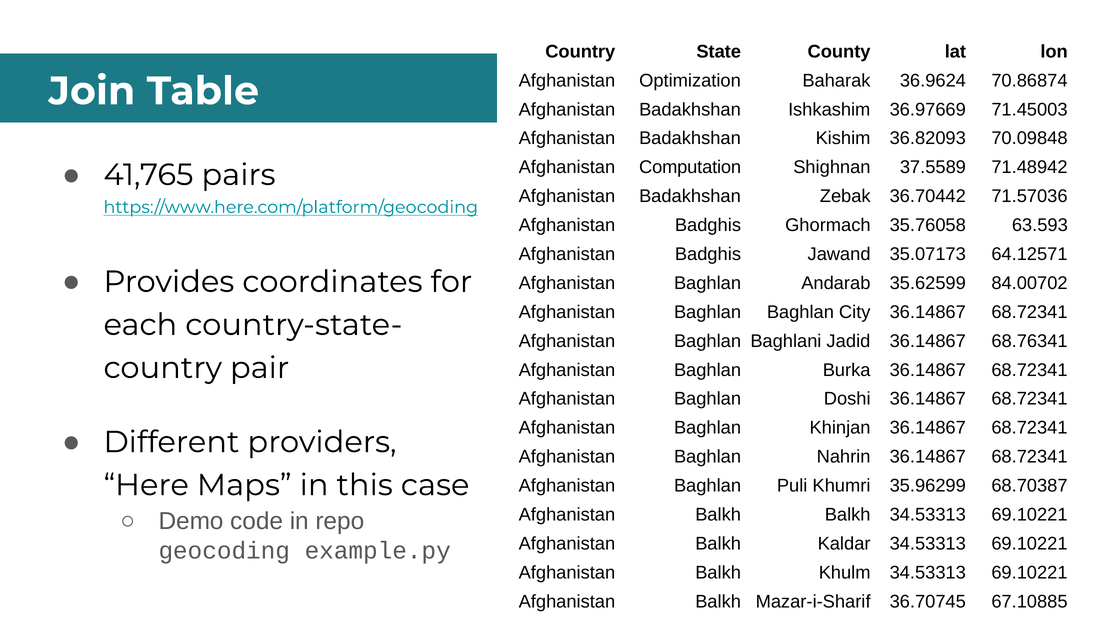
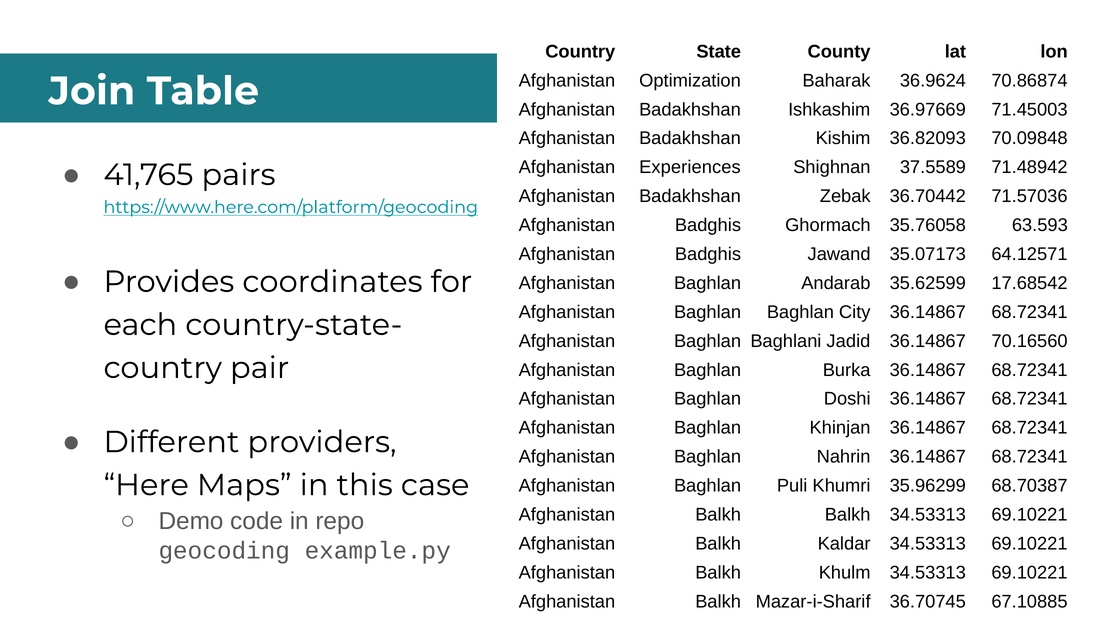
Computation: Computation -> Experiences (690, 167)
84.00702: 84.00702 -> 17.68542 (1030, 283)
68.76341: 68.76341 -> 70.16560 (1030, 341)
